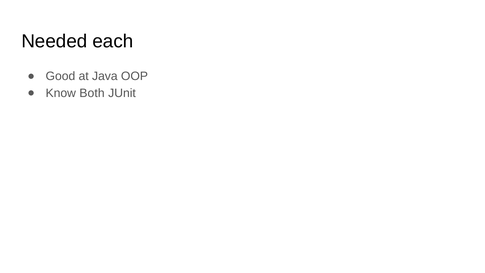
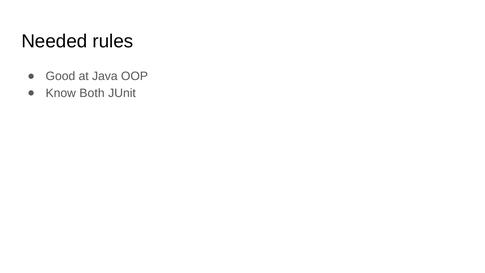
each: each -> rules (113, 41)
